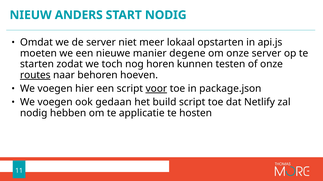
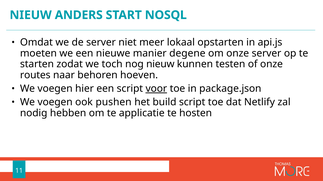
START NODIG: NODIG -> NOSQL (166, 15)
nog horen: horen -> nieuw (160, 64)
routes underline: present -> none (35, 75)
gedaan: gedaan -> pushen (114, 102)
